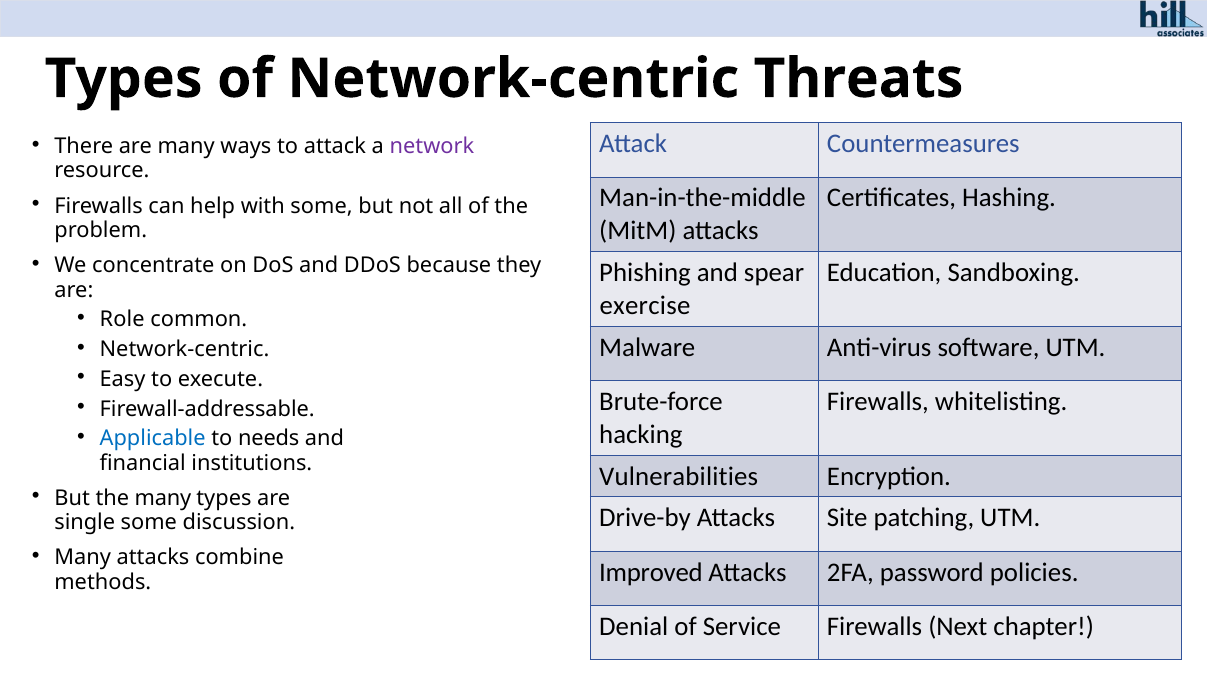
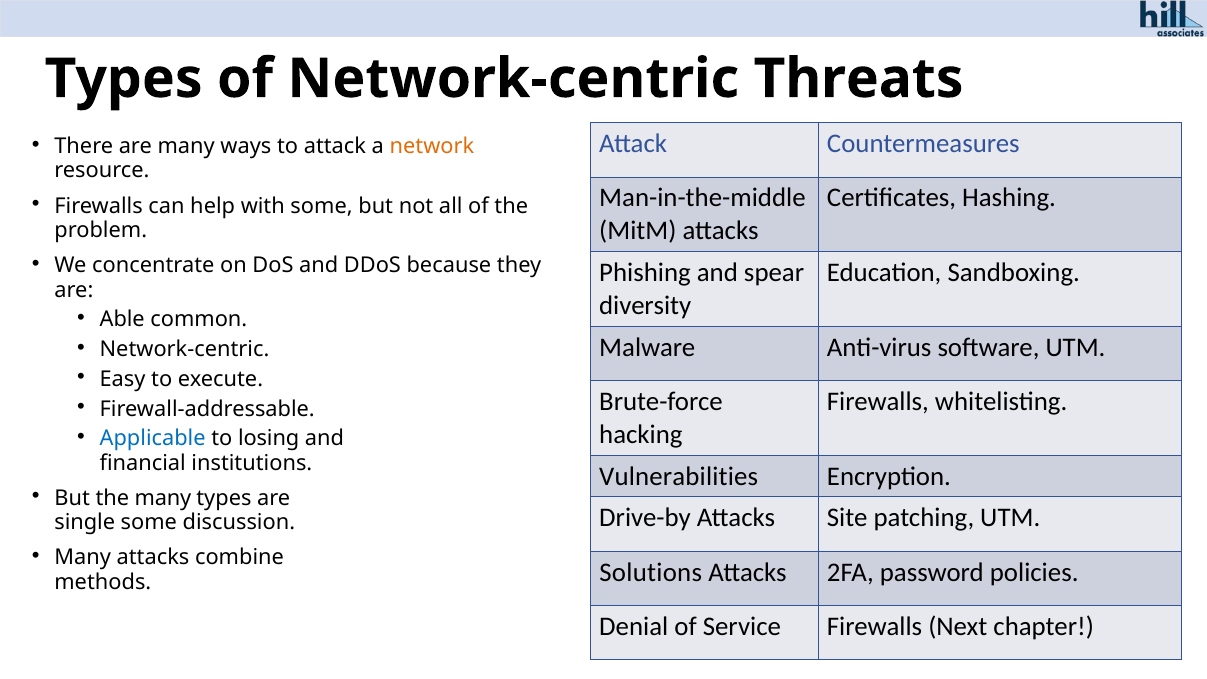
network colour: purple -> orange (432, 147)
exercise: exercise -> diversity (645, 305)
Role: Role -> Able (122, 320)
needs: needs -> losing (269, 439)
Improved: Improved -> Solutions (651, 572)
